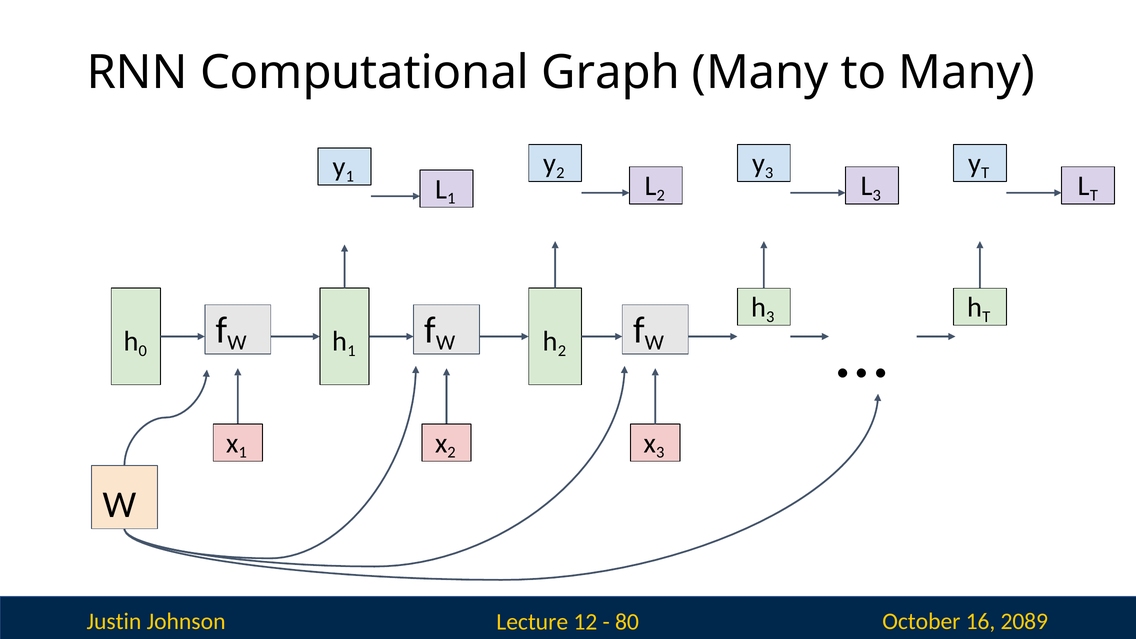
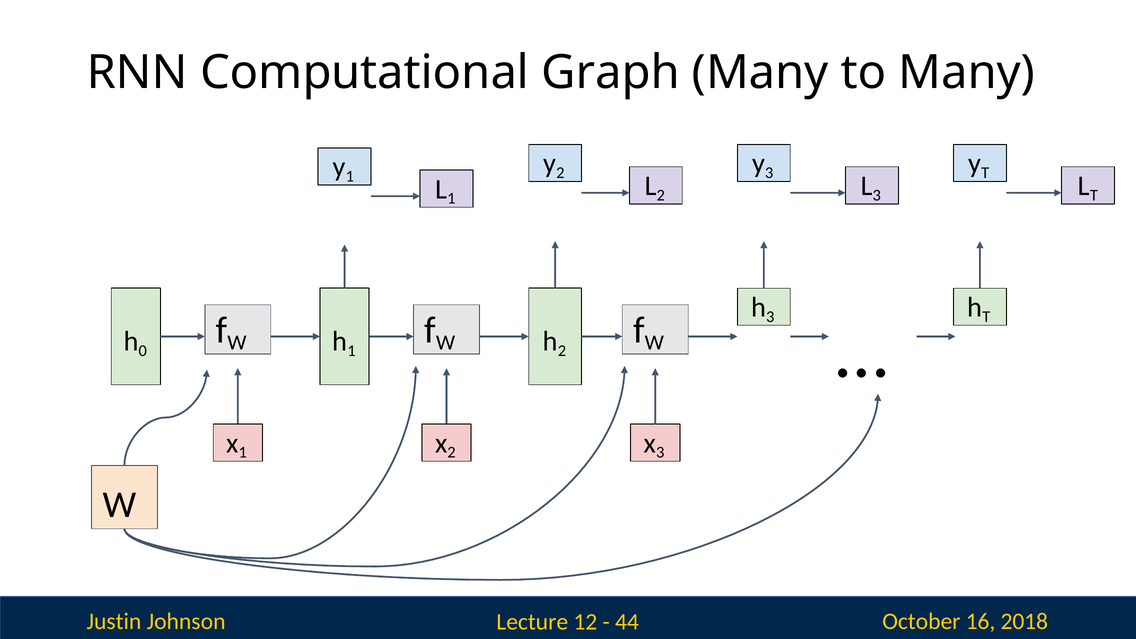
80: 80 -> 44 (627, 622)
2089: 2089 -> 2018 (1024, 622)
